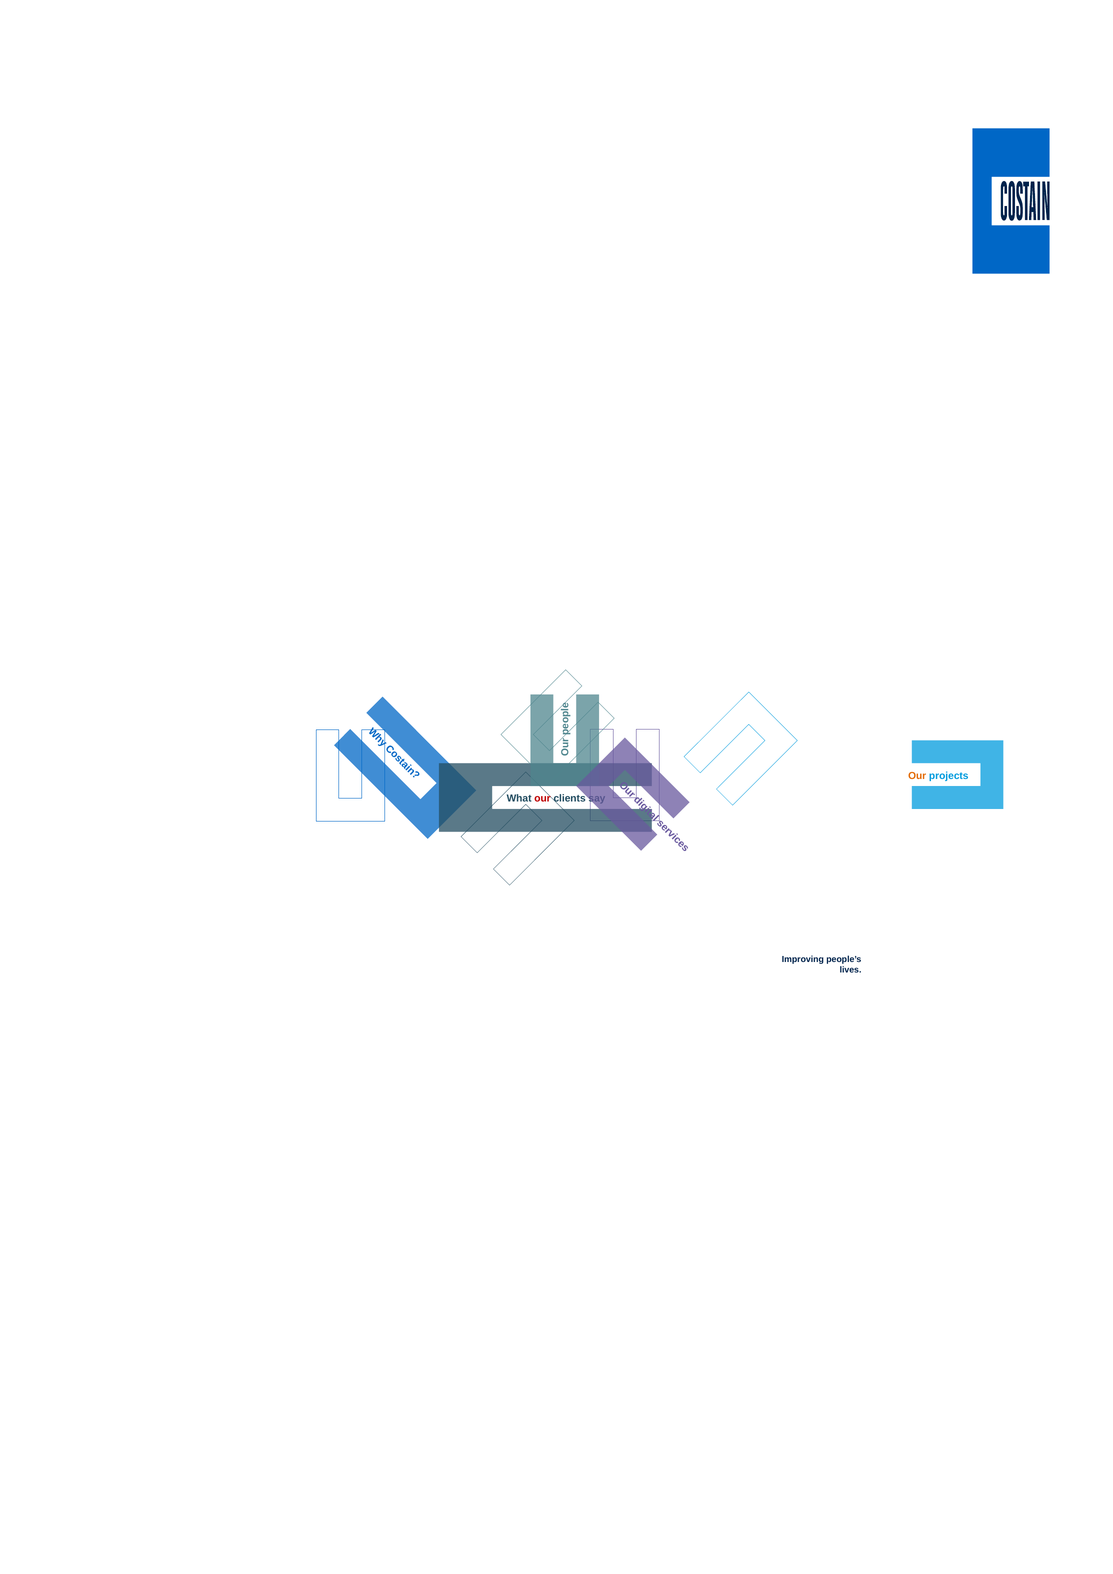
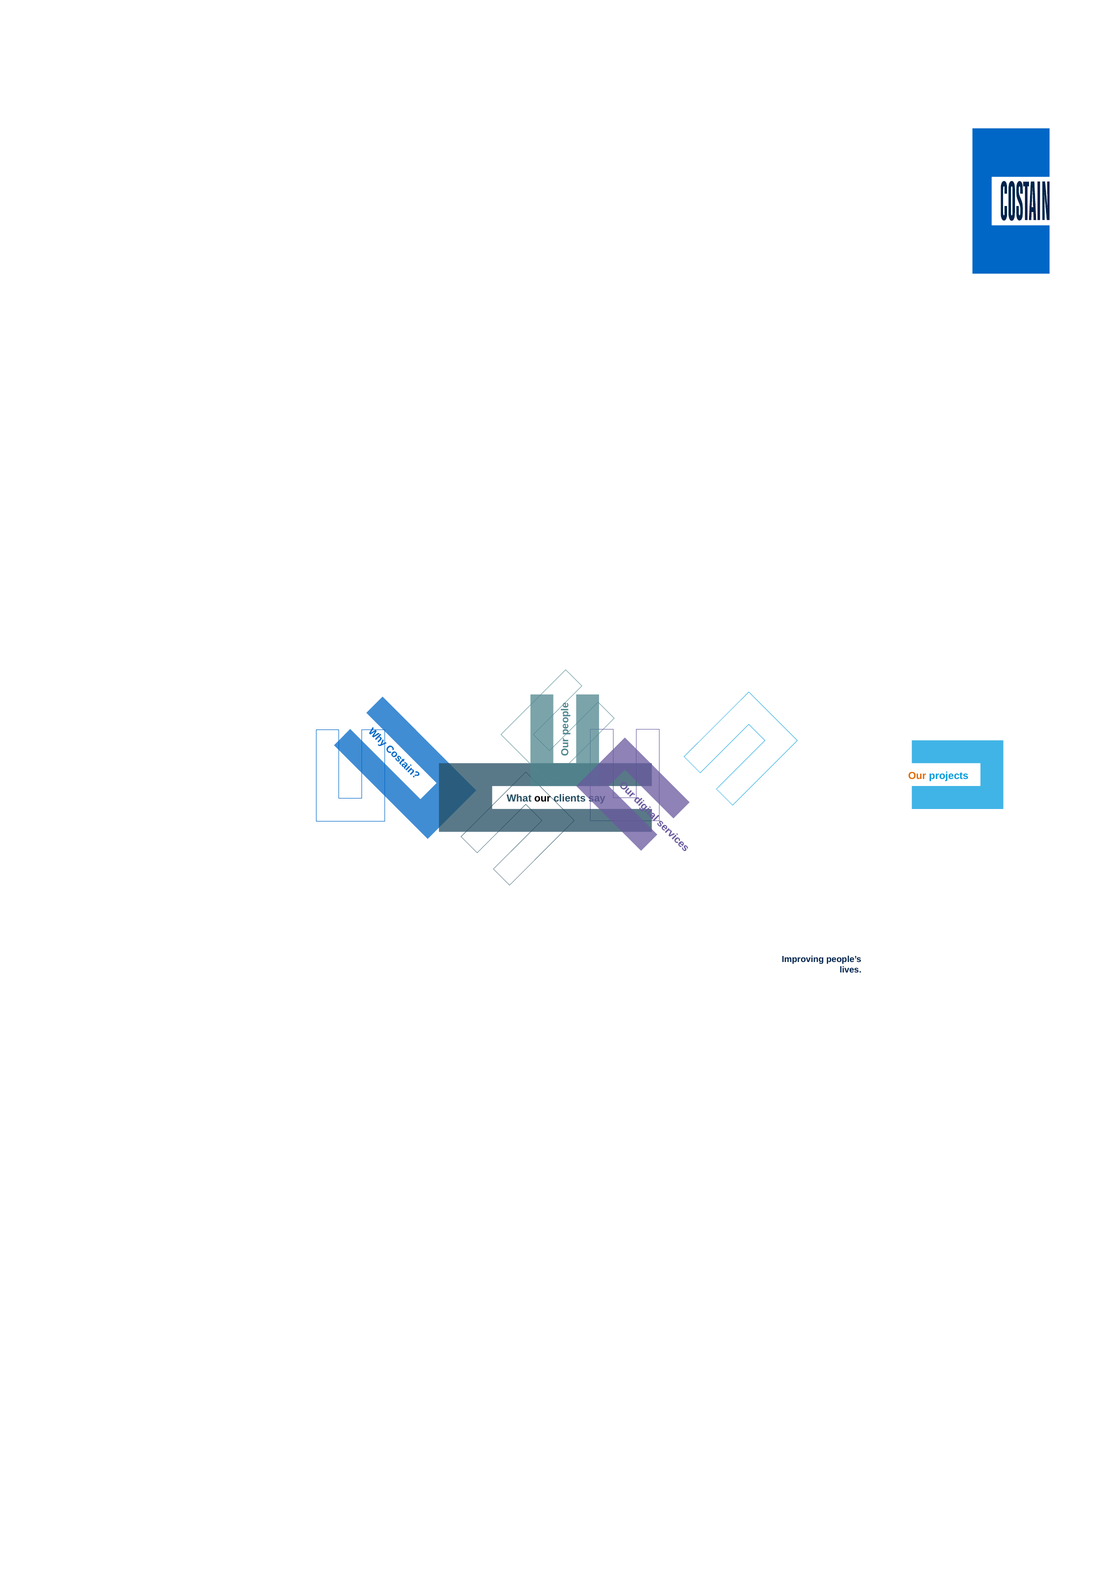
our colour: red -> black (543, 798)
